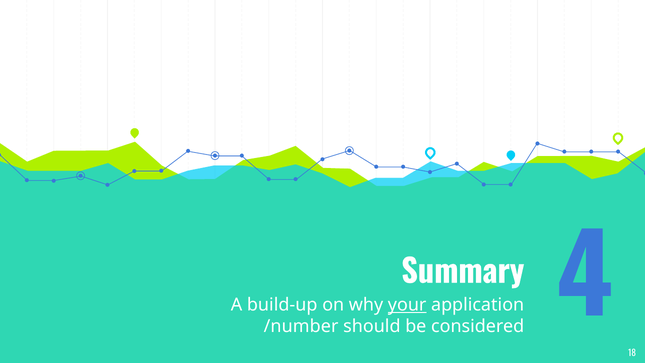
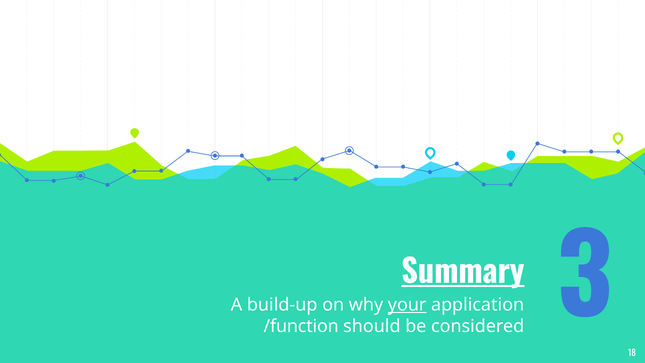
Summary underline: none -> present (463, 272)
/number: /number -> /function (301, 326)
4: 4 -> 3 (585, 280)
